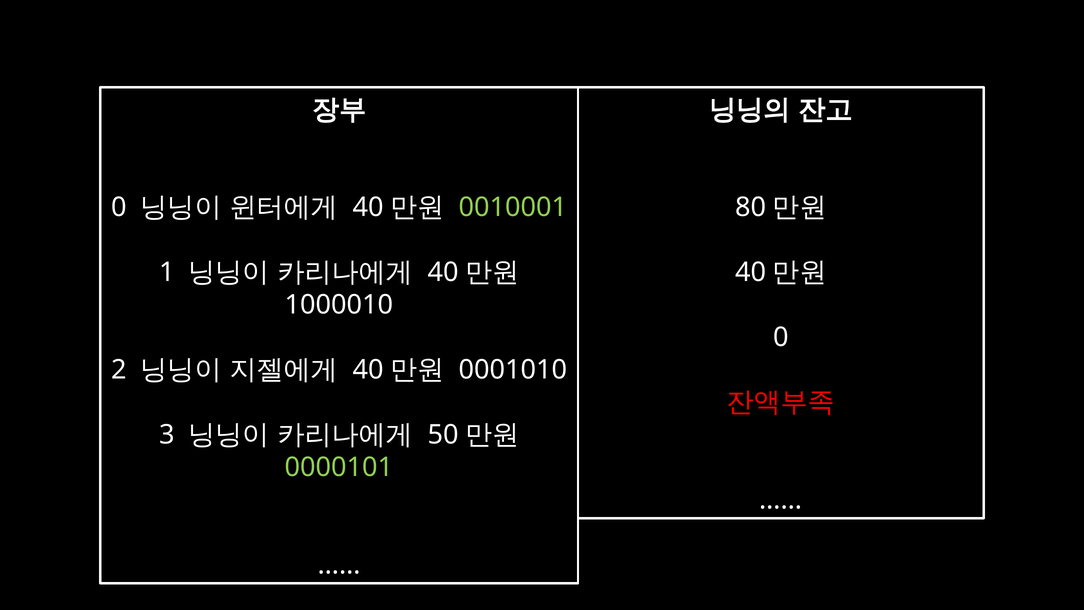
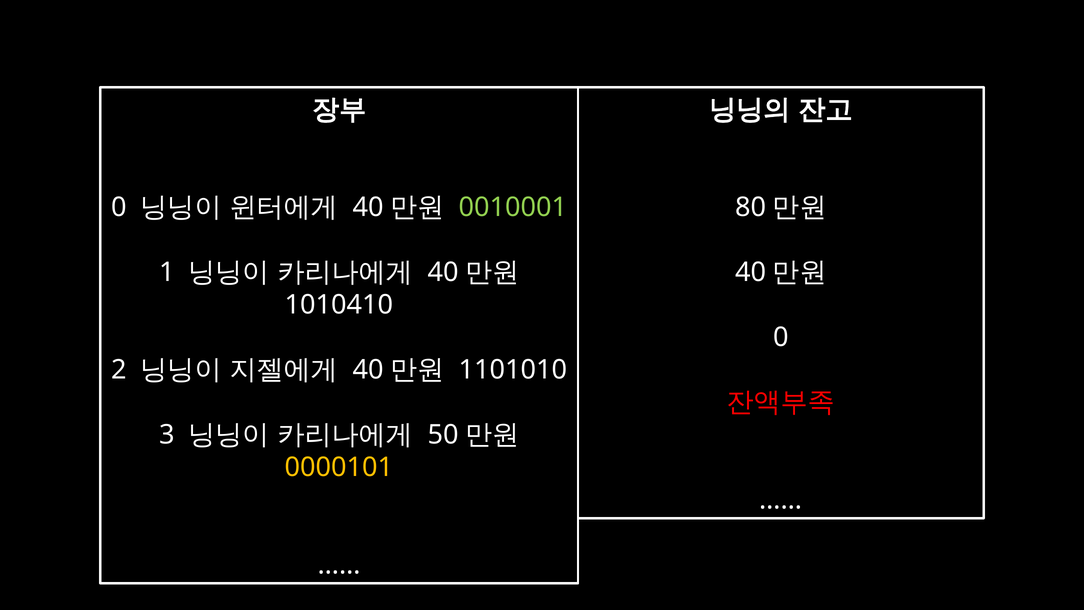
1000010: 1000010 -> 1010410 (339, 305)
0001010: 0001010 -> 1101010 (513, 370)
0000101 colour: light green -> yellow (339, 467)
